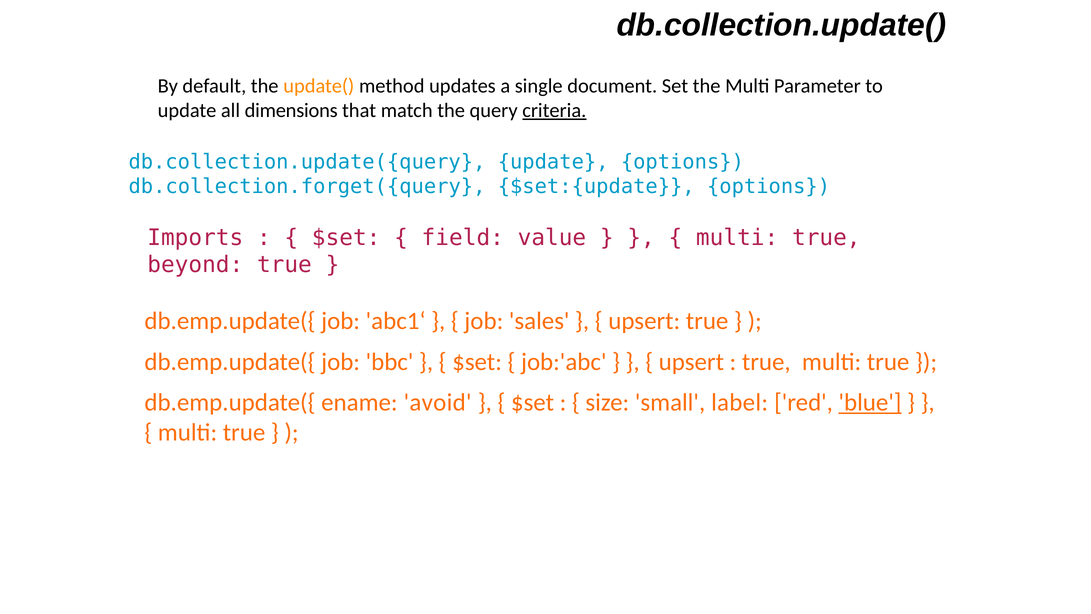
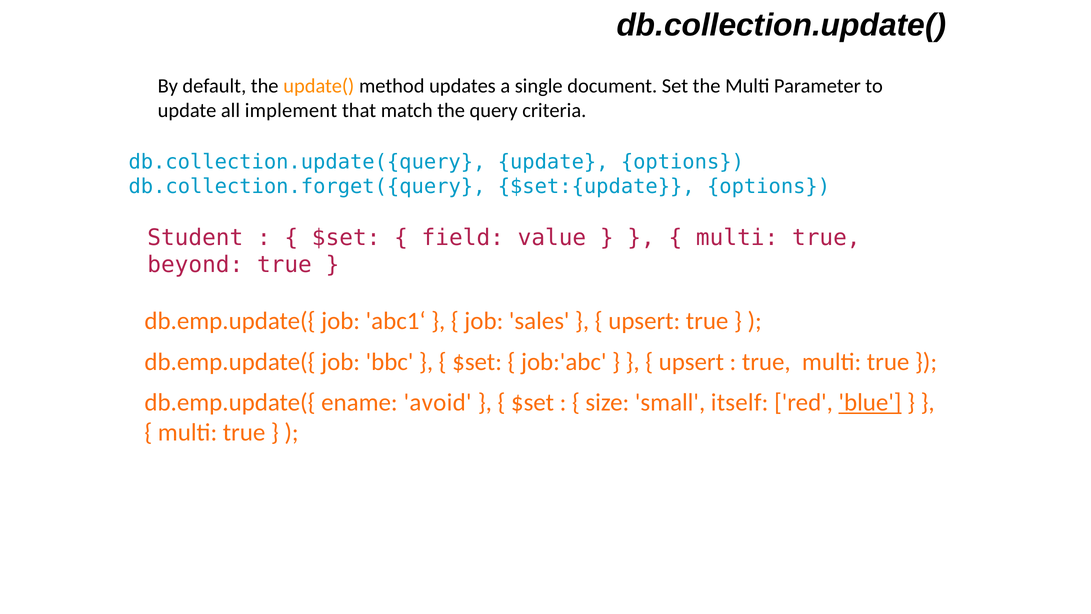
dimensions: dimensions -> implement (291, 110)
criteria underline: present -> none (554, 110)
Imports: Imports -> Student (195, 237)
label: label -> itself (740, 403)
